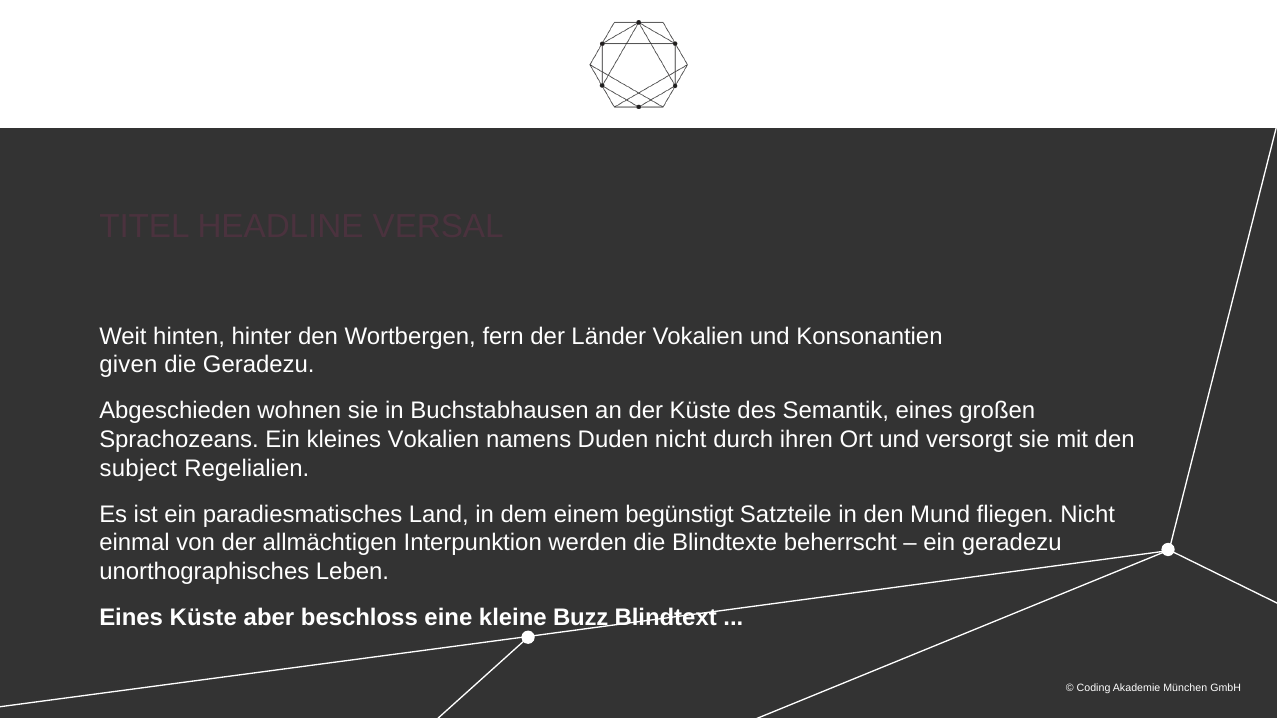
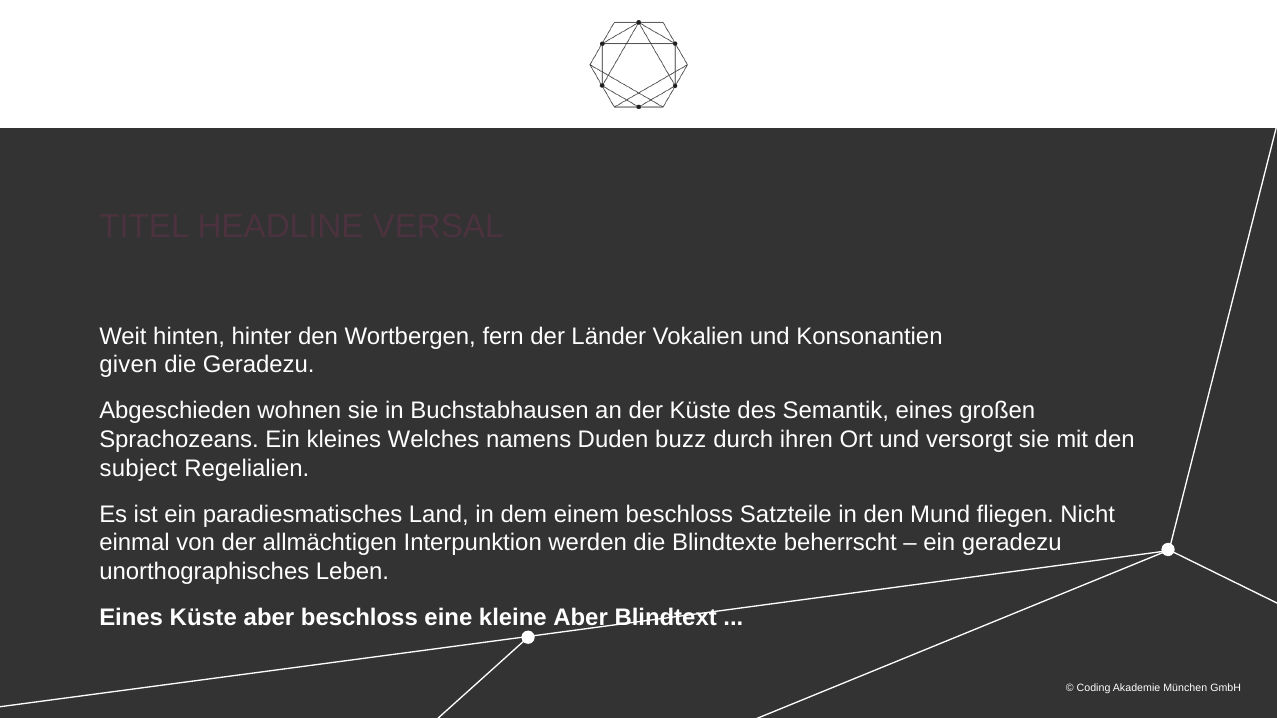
kleines Vokalien: Vokalien -> Welches (434, 440)
Duden nicht: nicht -> buzz (681, 440)
einem begünstigt: begünstigt -> beschloss (679, 514)
kleine Buzz: Buzz -> Aber (581, 618)
